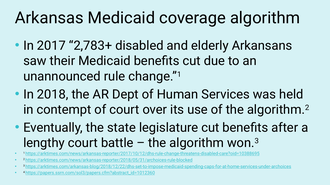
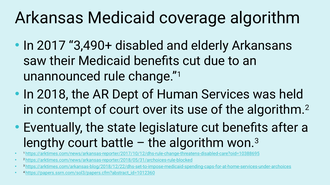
2,783+: 2,783+ -> 3,490+ (91, 46)
